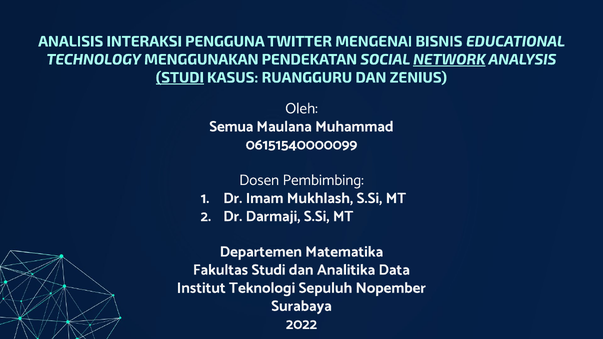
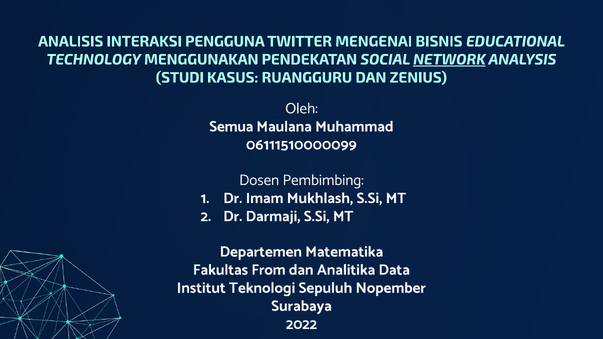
STUDI underline: present -> none (180, 78)
06151540000099: 06151540000099 -> 06111510000099 (301, 145)
Fakultas Studi: Studi -> From (268, 270)
